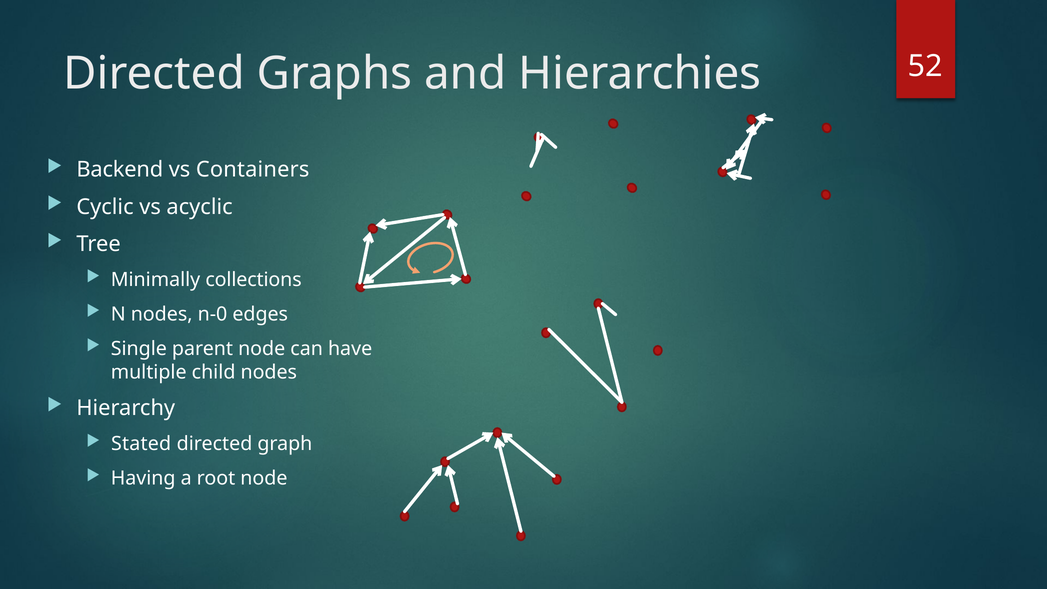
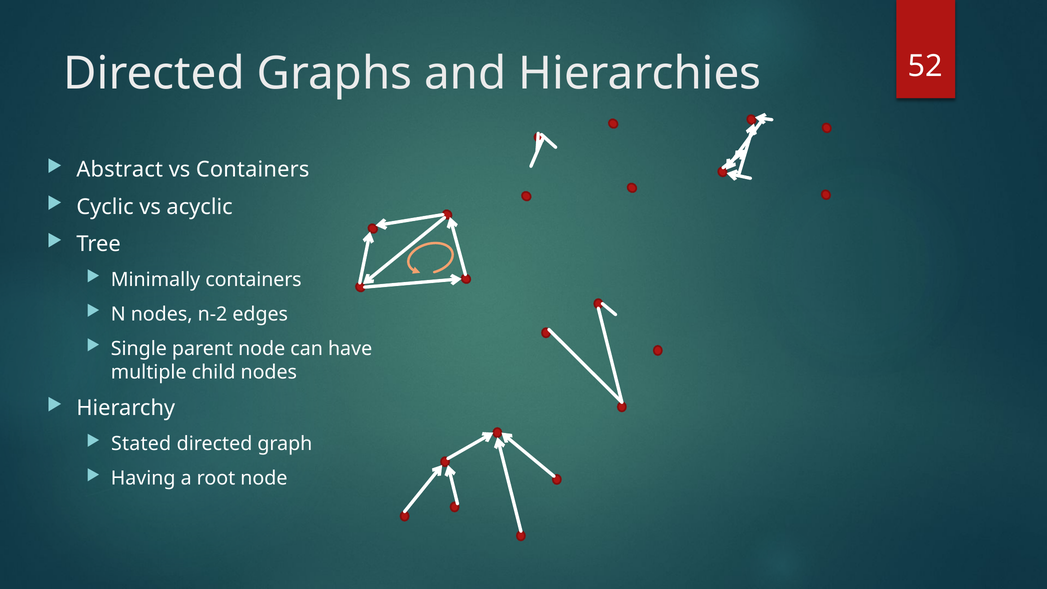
Backend: Backend -> Abstract (120, 170)
Minimally collections: collections -> containers (254, 280)
n-0: n-0 -> n-2 (212, 314)
